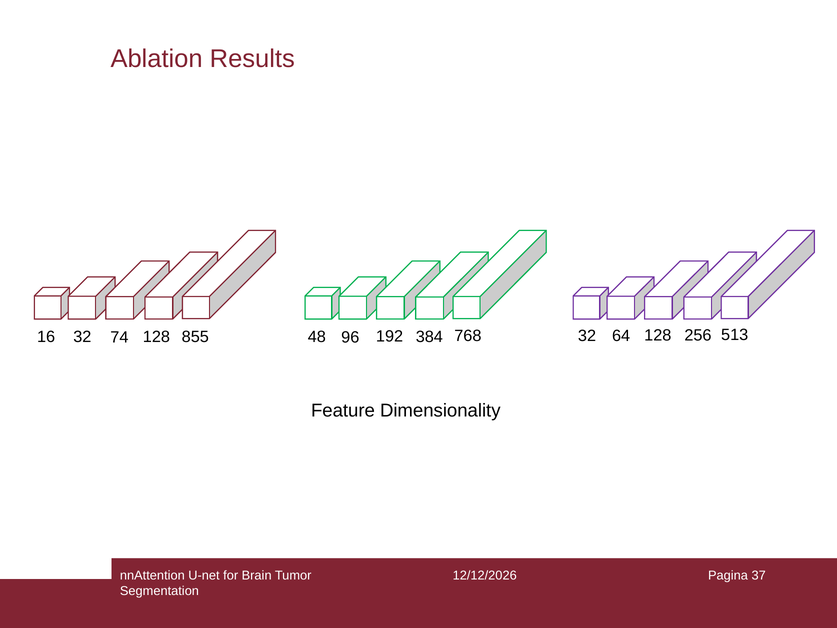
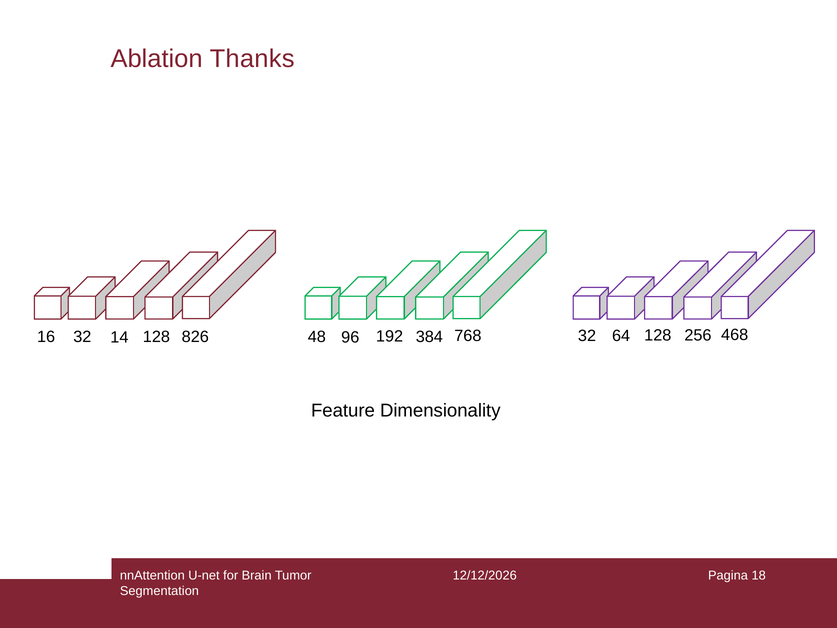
Results: Results -> Thanks (252, 59)
74: 74 -> 14 (119, 337)
855: 855 -> 826 (195, 337)
513: 513 -> 468 (735, 335)
37: 37 -> 18 (759, 575)
